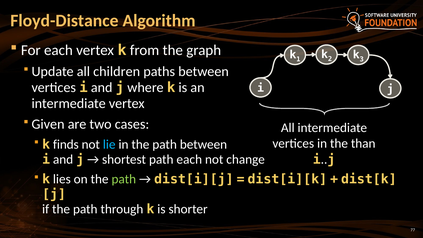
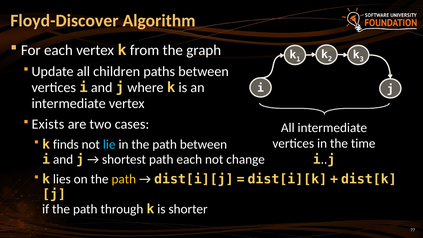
Floyd-Distance: Floyd-Distance -> Floyd-Discover (64, 21)
Given: Given -> Exists (48, 124)
than: than -> time (363, 144)
path colour: light green -> yellow (124, 179)
